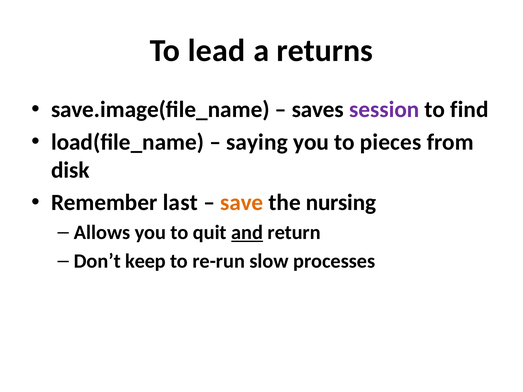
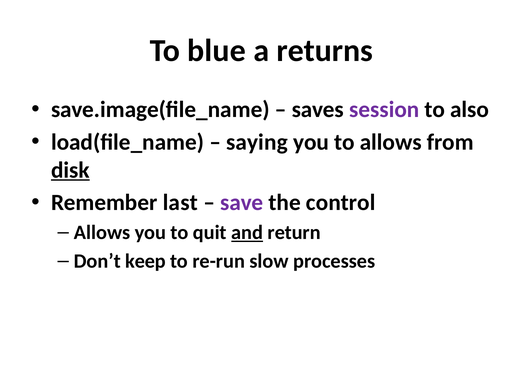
lead: lead -> blue (217, 51)
find: find -> also (470, 110)
to pieces: pieces -> allows (391, 142)
disk underline: none -> present (70, 170)
save colour: orange -> purple (242, 203)
nursing: nursing -> control (341, 203)
